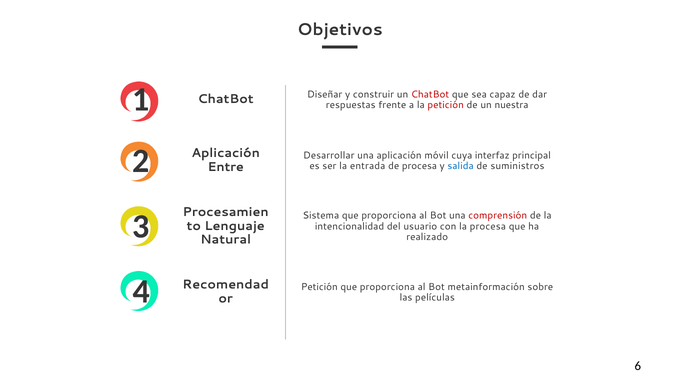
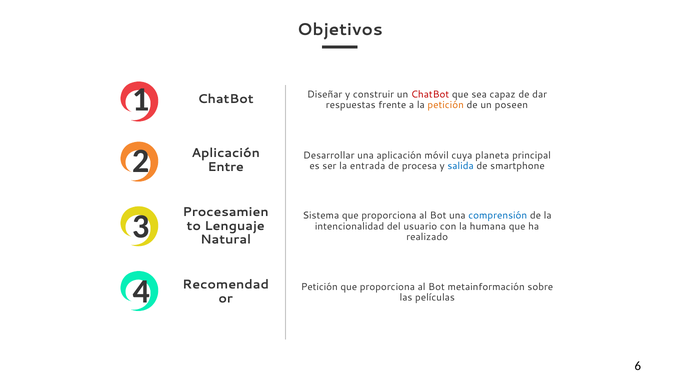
petición colour: red -> orange (446, 105)
nuestra: nuestra -> poseen (511, 105)
interfaz: interfaz -> planeta (492, 155)
suministros: suministros -> smartphone (517, 166)
comprensión colour: red -> blue (498, 215)
la procesa: procesa -> humana (488, 226)
